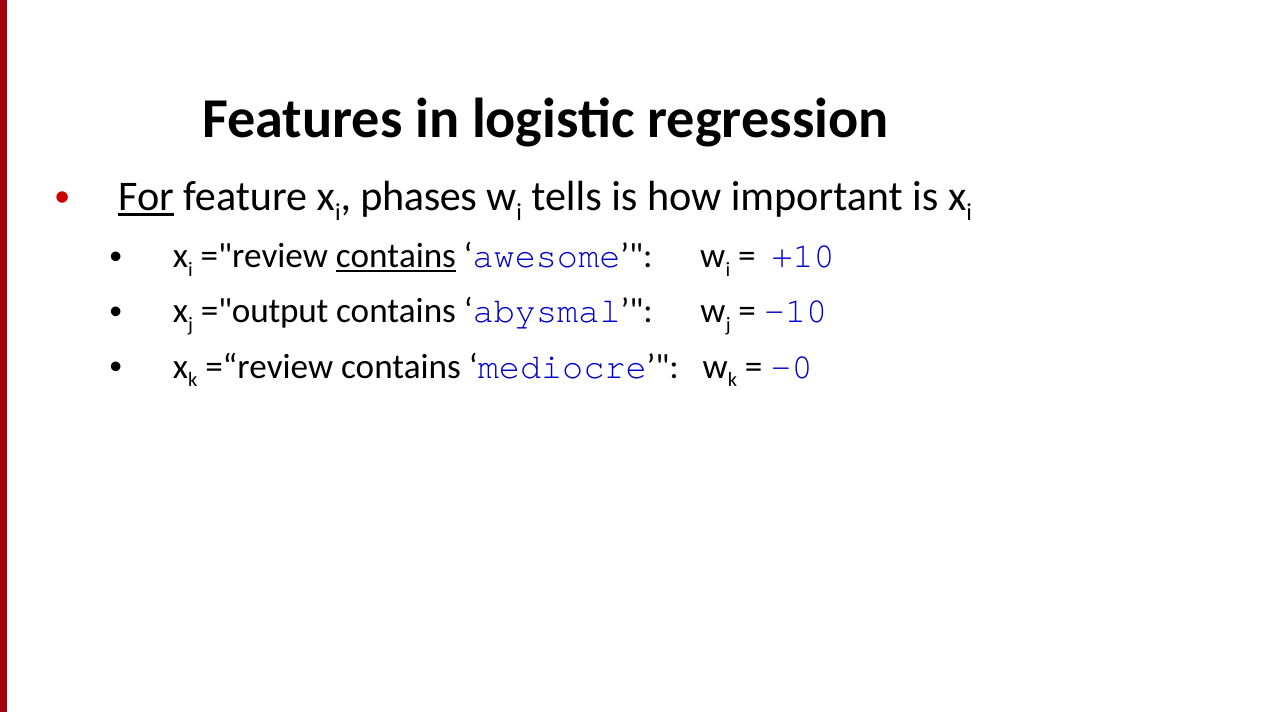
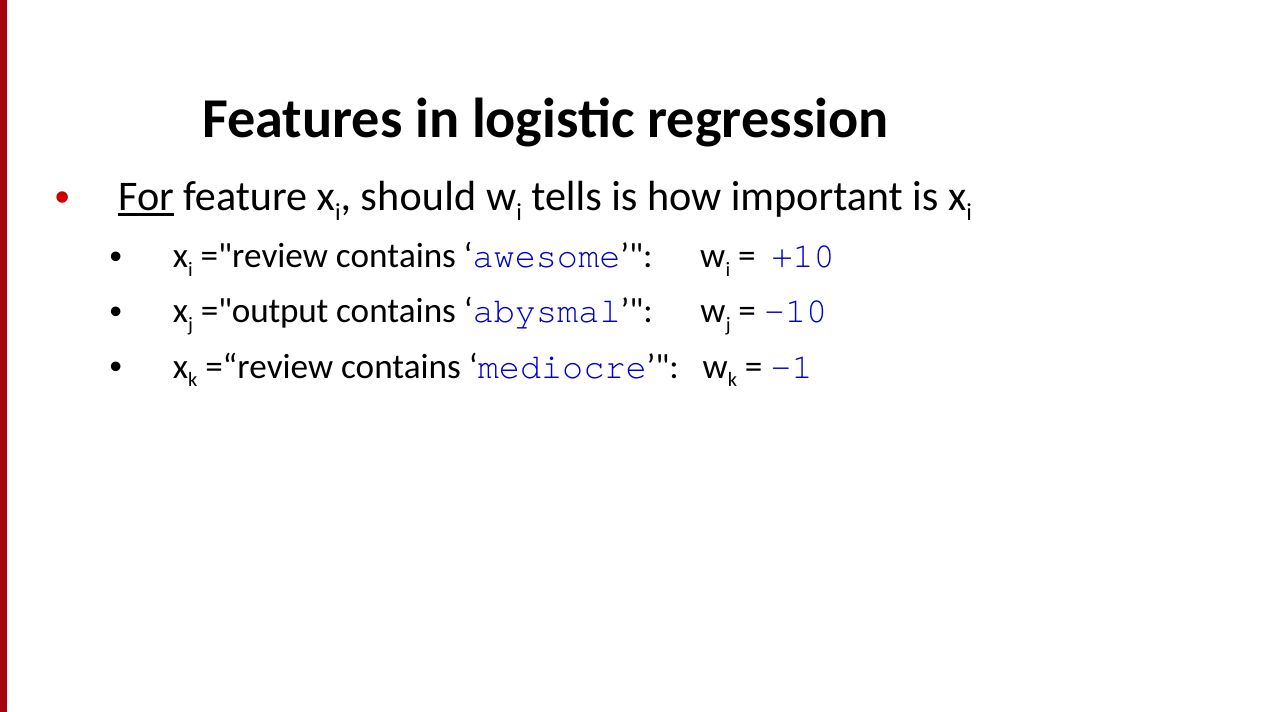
phases: phases -> should (418, 196)
contains underline: present -> none (396, 256)
-0: -0 -> -1 (792, 366)
